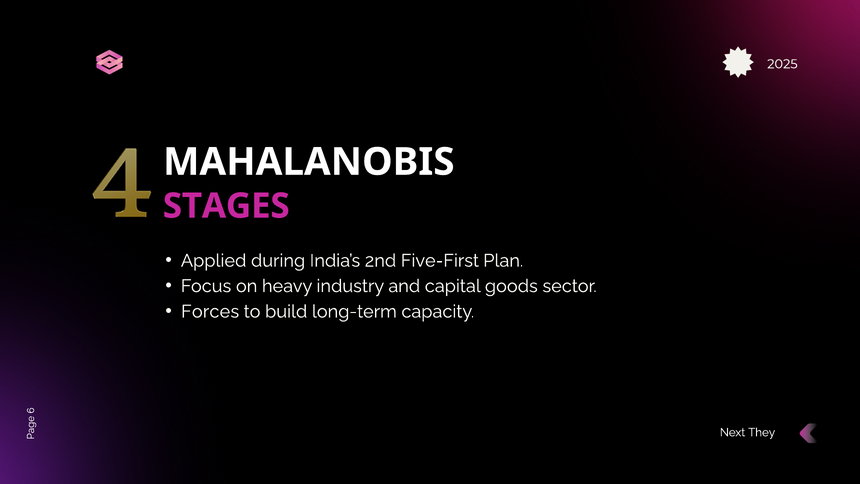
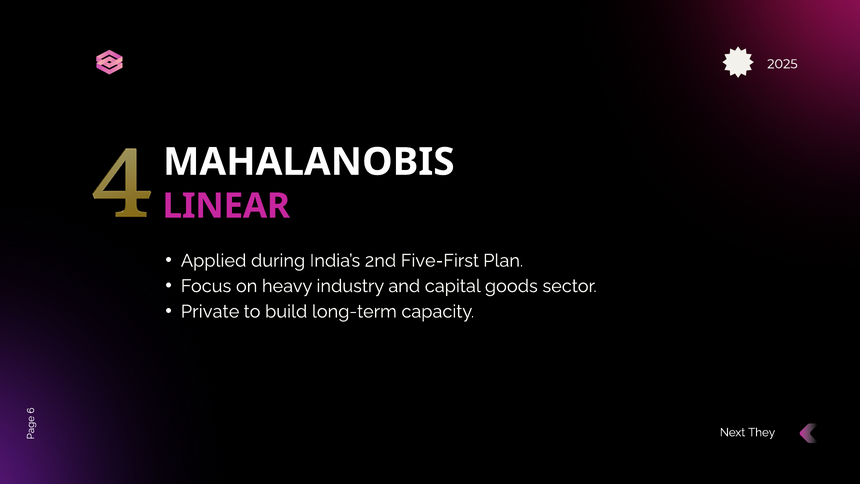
STAGES: STAGES -> LINEAR (226, 206)
Forces: Forces -> Private (210, 311)
